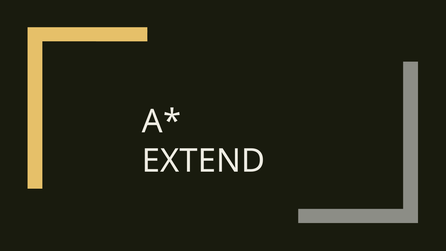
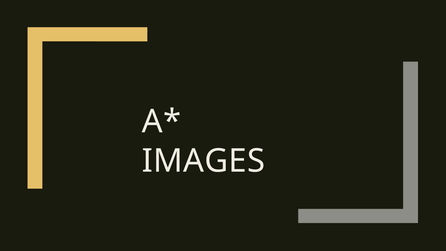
EXTEND: EXTEND -> IMAGES (203, 161)
